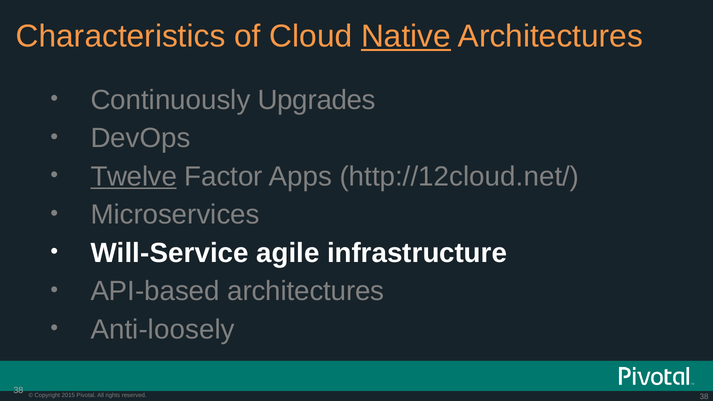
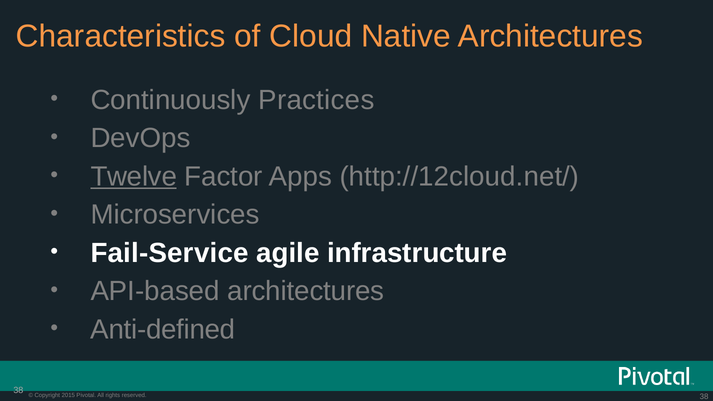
Native underline: present -> none (406, 36)
Upgrades: Upgrades -> Practices (316, 100)
Will-Service: Will-Service -> Fail-Service (170, 253)
Anti-loosely: Anti-loosely -> Anti-defined (163, 329)
